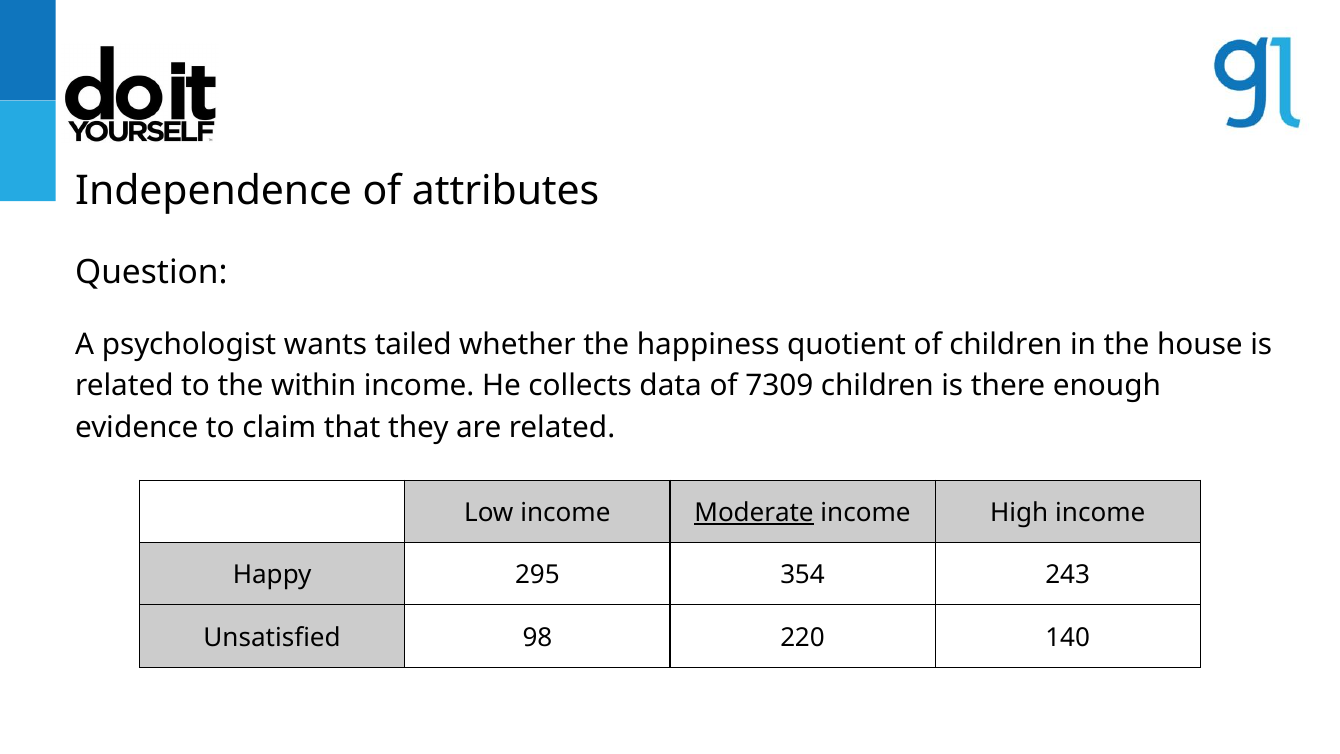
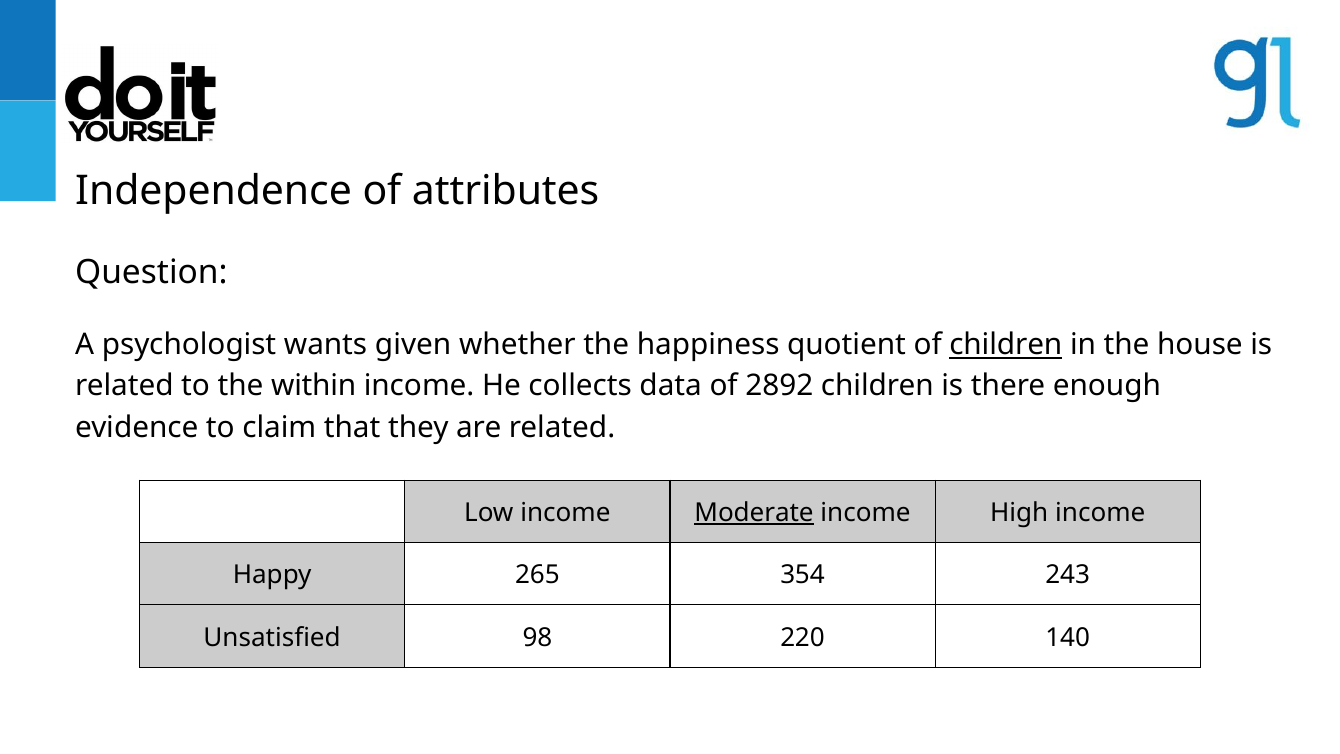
tailed: tailed -> given (413, 345)
children underline: none -> present (1006, 345)
7309: 7309 -> 2892 (779, 386)
295: 295 -> 265 (537, 575)
